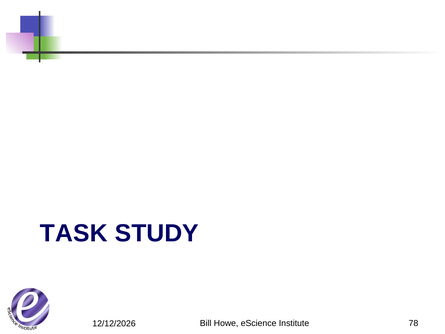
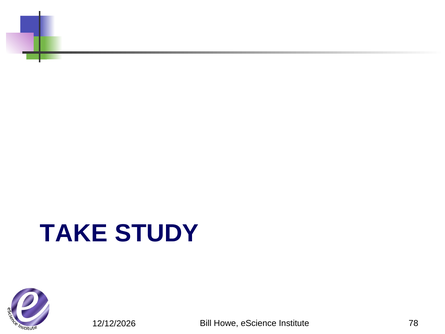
TASK: TASK -> TAKE (74, 233)
